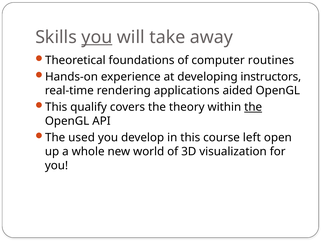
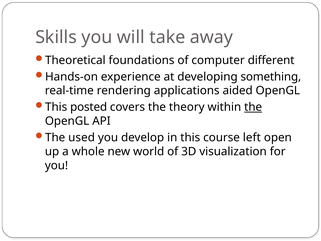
you underline: present -> none (97, 37)
routines: routines -> different (271, 60)
instructors: instructors -> something (271, 77)
qualify: qualify -> posted (89, 107)
